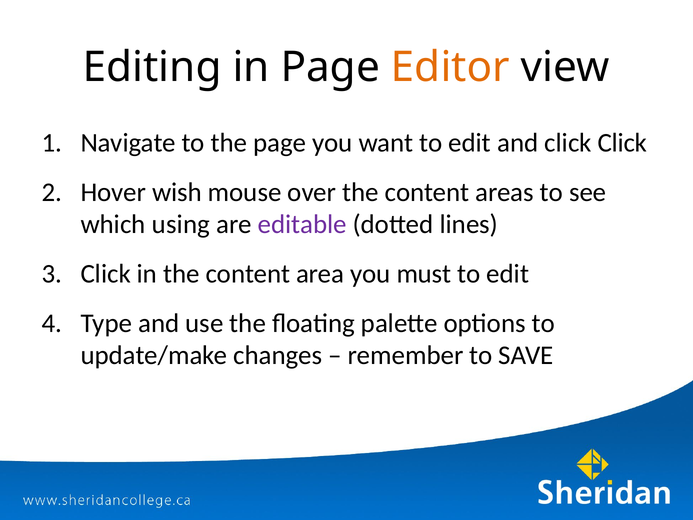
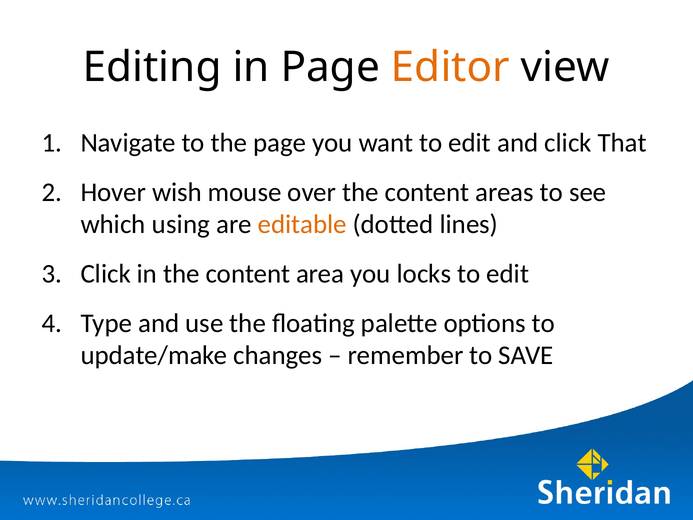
click Click: Click -> That (622, 143)
editable colour: purple -> orange (302, 224)
must: must -> locks (424, 274)
